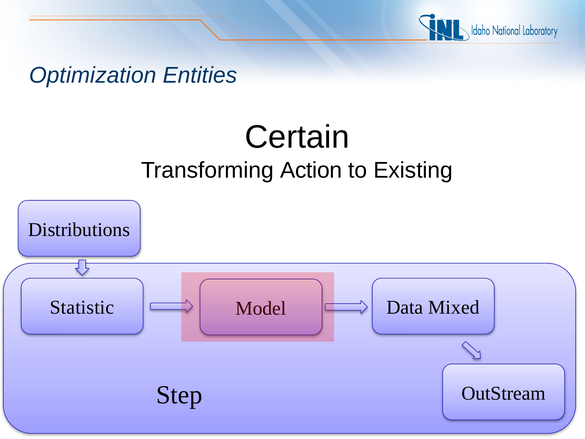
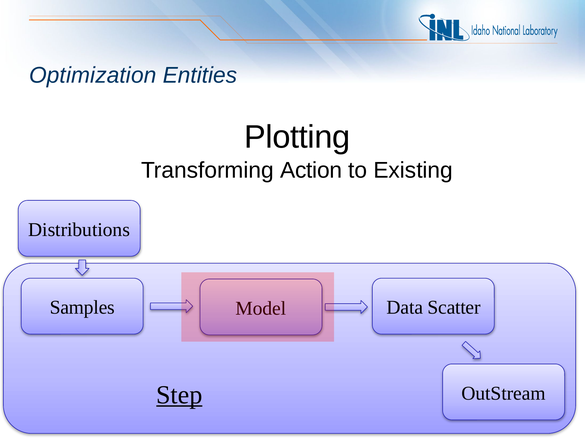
Certain: Certain -> Plotting (297, 137)
Statistic: Statistic -> Samples (82, 307)
Mixed: Mixed -> Scatter (454, 307)
Step underline: none -> present (179, 395)
